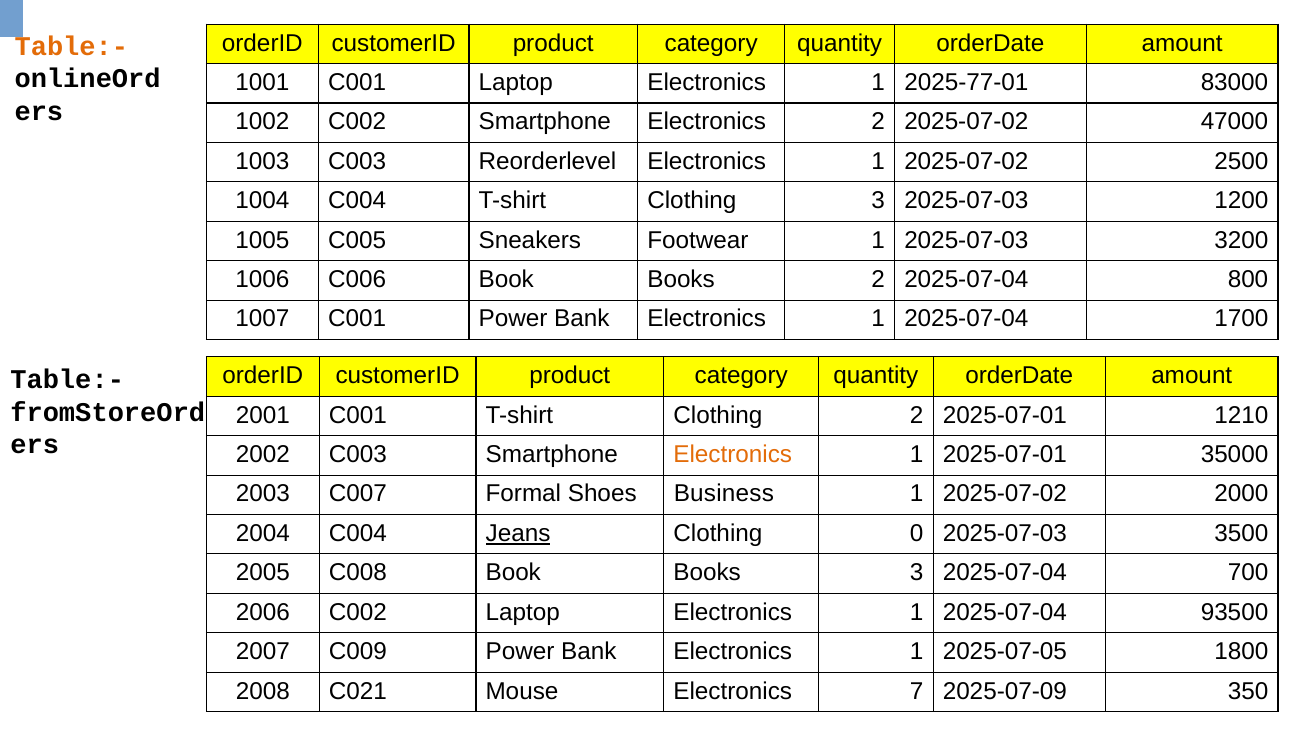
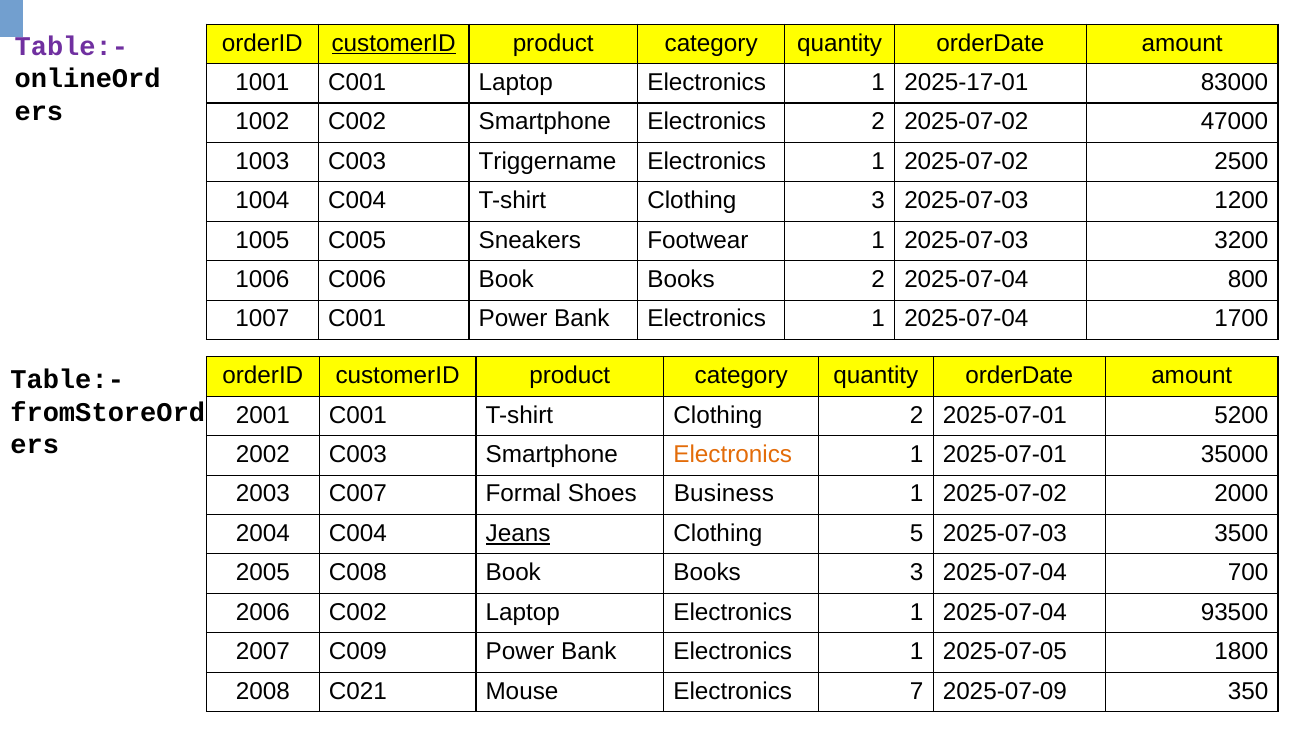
customerID underline: none -> present (394, 43)
Table:- colour: orange -> purple (71, 46)
2025-77-01: 2025-77-01 -> 2025-17-01 (966, 82)
Reorderlevel: Reorderlevel -> Triggername (547, 161)
1210: 1210 -> 5200 (1241, 415)
0: 0 -> 5 (917, 533)
